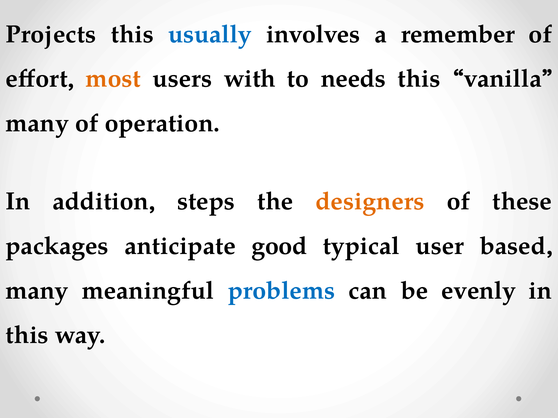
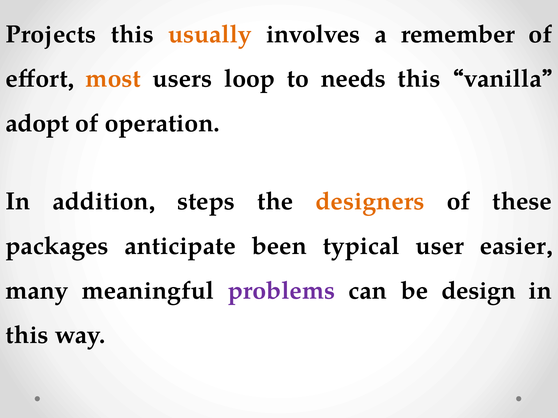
usually colour: blue -> orange (210, 34)
with: with -> loop (250, 79)
many: many -> adopt (37, 123)
good: good -> been (279, 246)
based: based -> easier (513, 246)
problems colour: blue -> purple (281, 291)
evenly: evenly -> design (479, 291)
